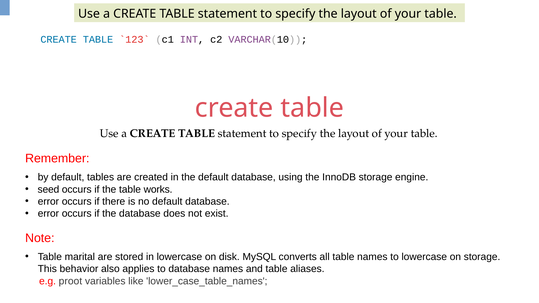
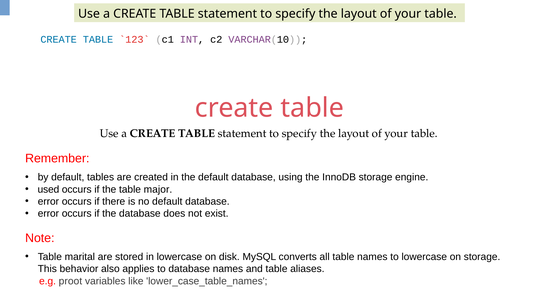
seed: seed -> used (48, 189)
works: works -> major (158, 189)
